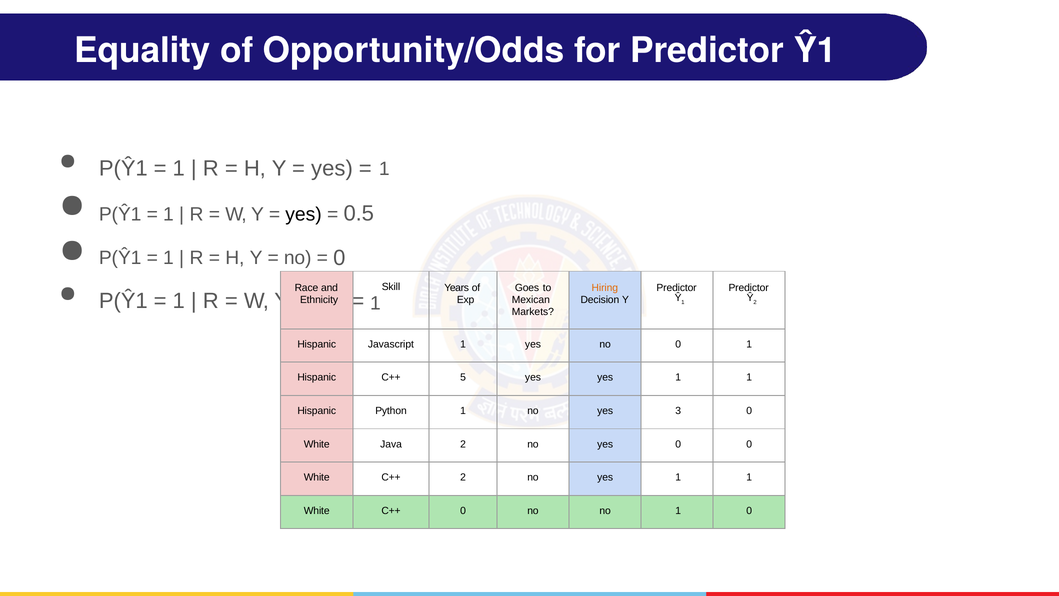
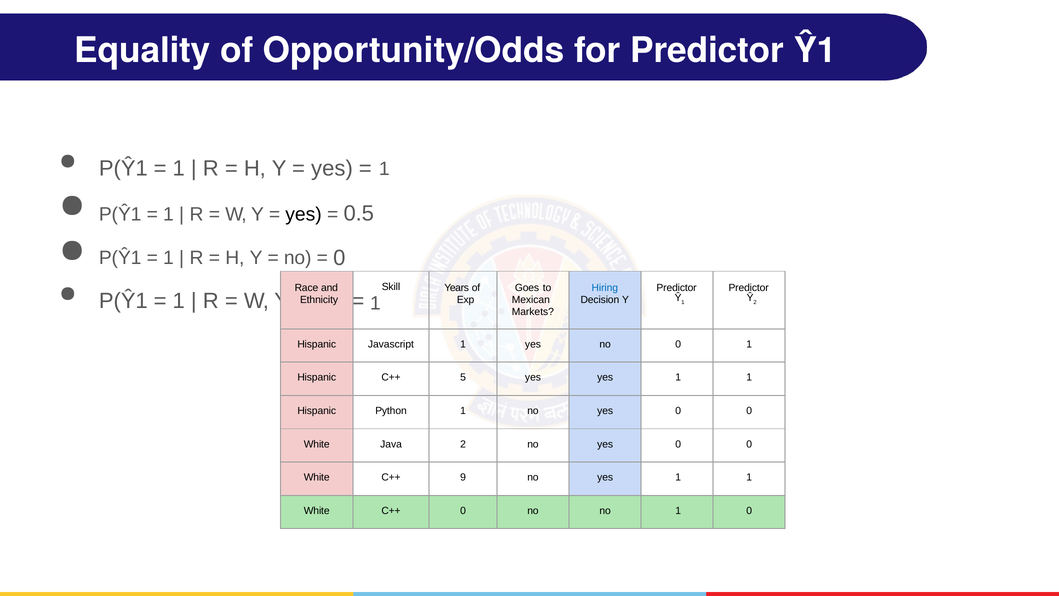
Hiring colour: orange -> blue (605, 288)
1 no yes 3: 3 -> 0 (678, 411)
C++ 2: 2 -> 9 (463, 477)
